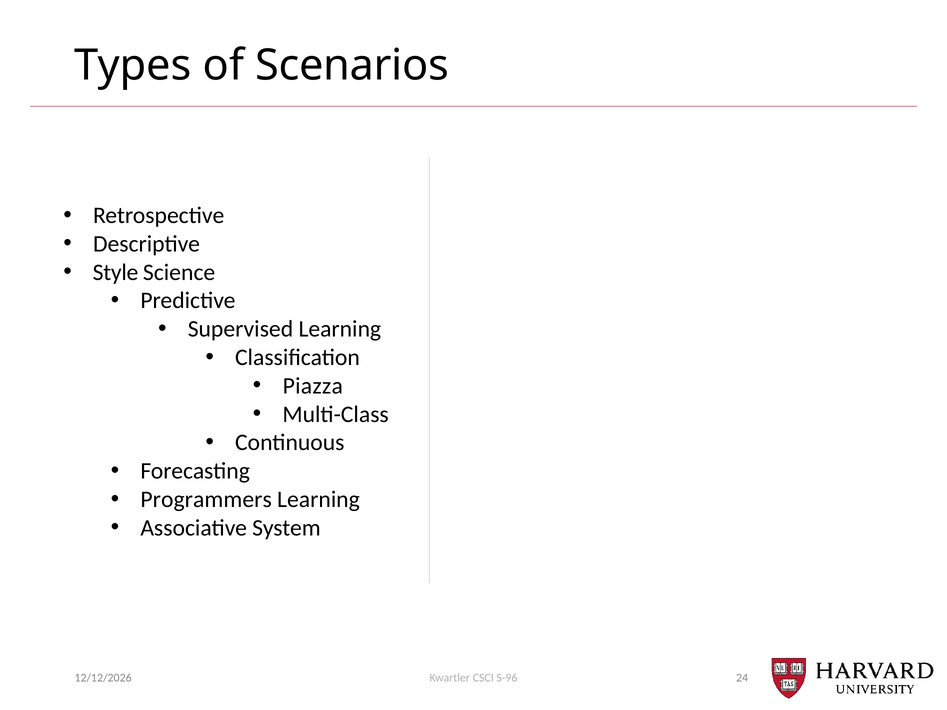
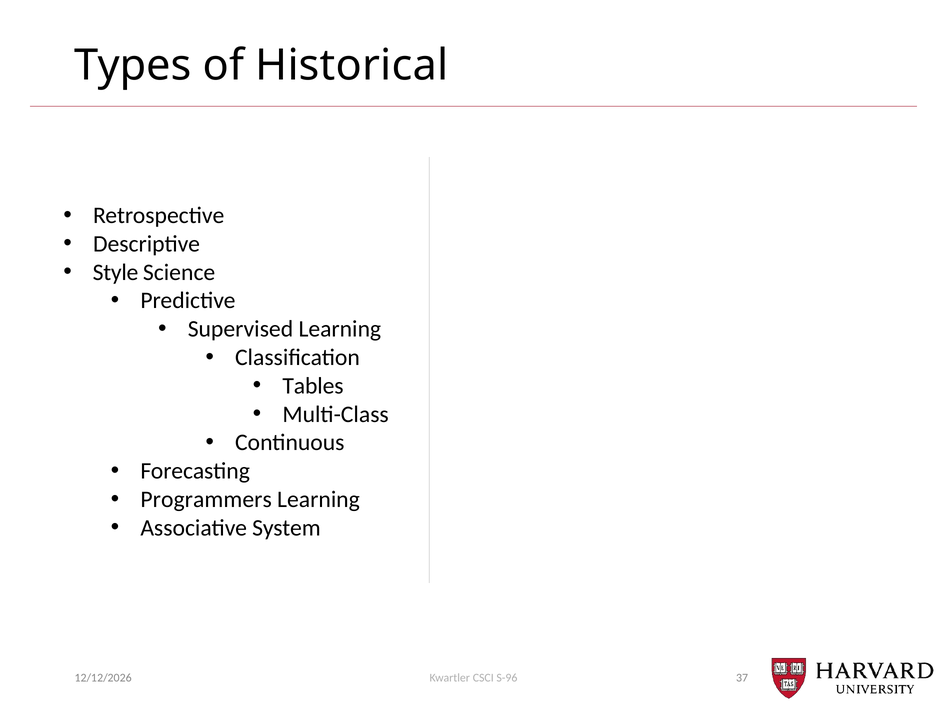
Scenarios: Scenarios -> Historical (352, 66)
Piazza: Piazza -> Tables (313, 386)
24: 24 -> 37 (742, 678)
